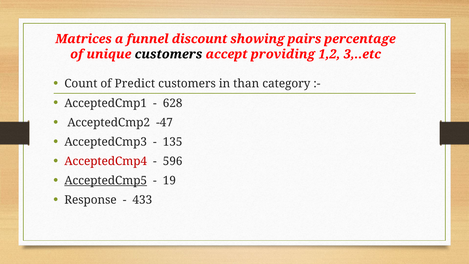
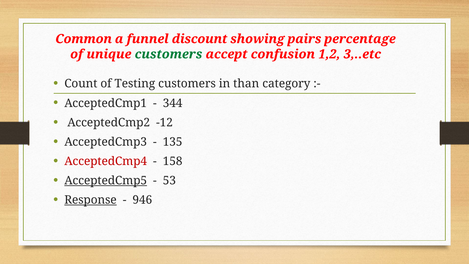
Matrices: Matrices -> Common (84, 39)
customers colour: black -> green (169, 54)
providing: providing -> confusion (283, 54)
Predict: Predict -> Testing (135, 84)
628: 628 -> 344 (173, 103)
-47: -47 -> -12 (164, 122)
596: 596 -> 158 (173, 161)
19: 19 -> 53 (169, 180)
Response underline: none -> present (90, 200)
433: 433 -> 946 (142, 200)
